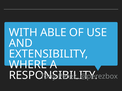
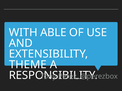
WHERE: WHERE -> THEME (28, 65)
